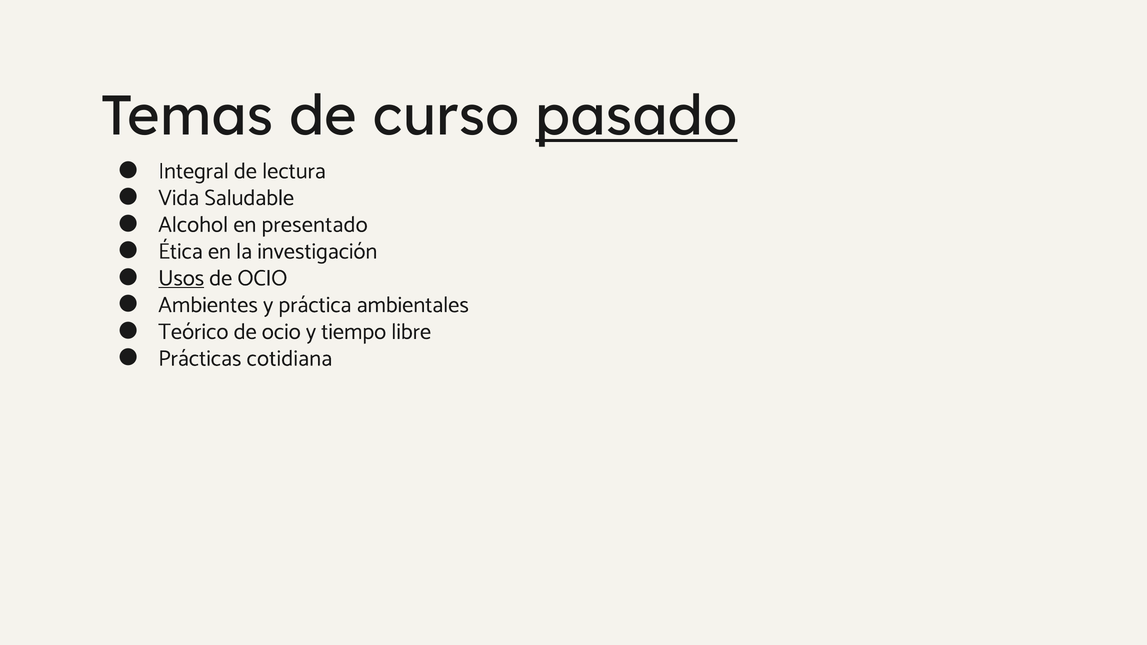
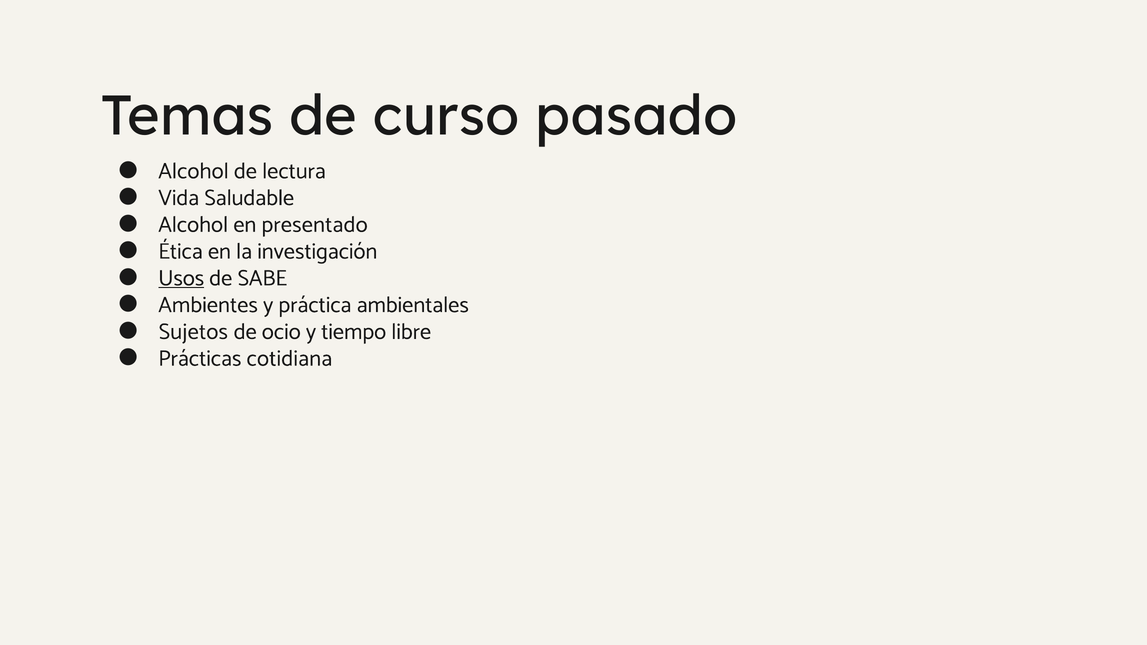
pasado underline: present -> none (636, 117)
Integral: Integral -> Alcohol (193, 171)
OCIO: OCIO -> SABE (262, 278)
Teórico: Teórico -> Sujetos (193, 332)
